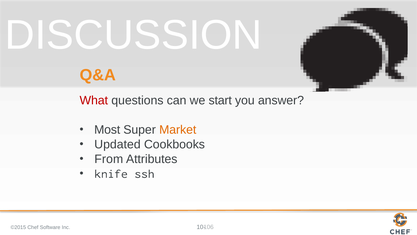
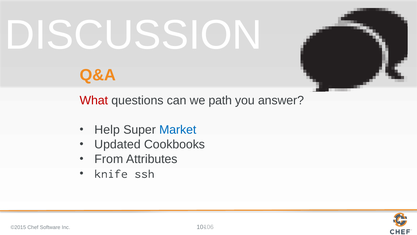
start: start -> path (220, 100)
Most: Most -> Help (107, 130)
Market colour: orange -> blue (178, 130)
